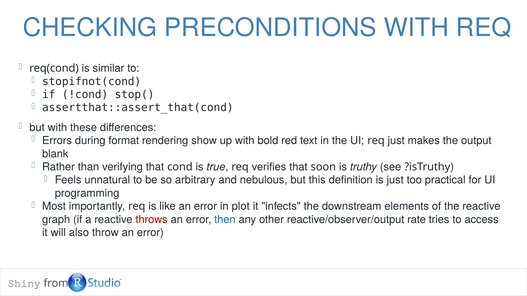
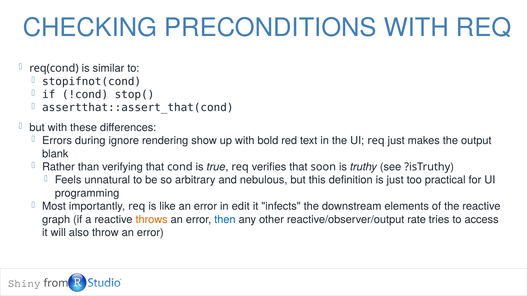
format: format -> ignore (124, 141)
plot: plot -> edit (241, 207)
throws colour: red -> orange (152, 220)
